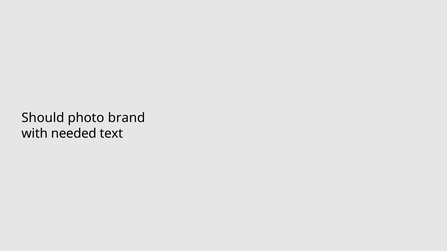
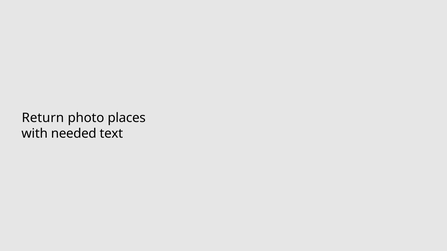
Should: Should -> Return (43, 118)
brand: brand -> places (127, 118)
